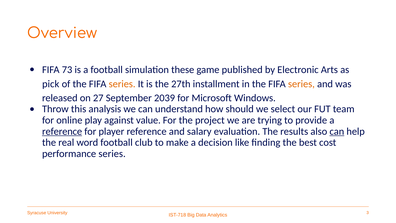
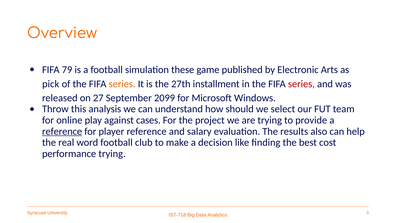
73: 73 -> 79 (67, 70)
series colour: orange -> red (301, 84)
2039: 2039 -> 2099 (165, 98)
value: value -> cases (148, 120)
can underline: present -> none (337, 131)
performance series: series -> trying (112, 153)
